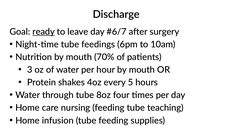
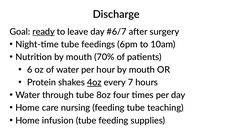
3: 3 -> 6 (30, 70)
4oz underline: none -> present (94, 82)
5: 5 -> 7 (130, 82)
